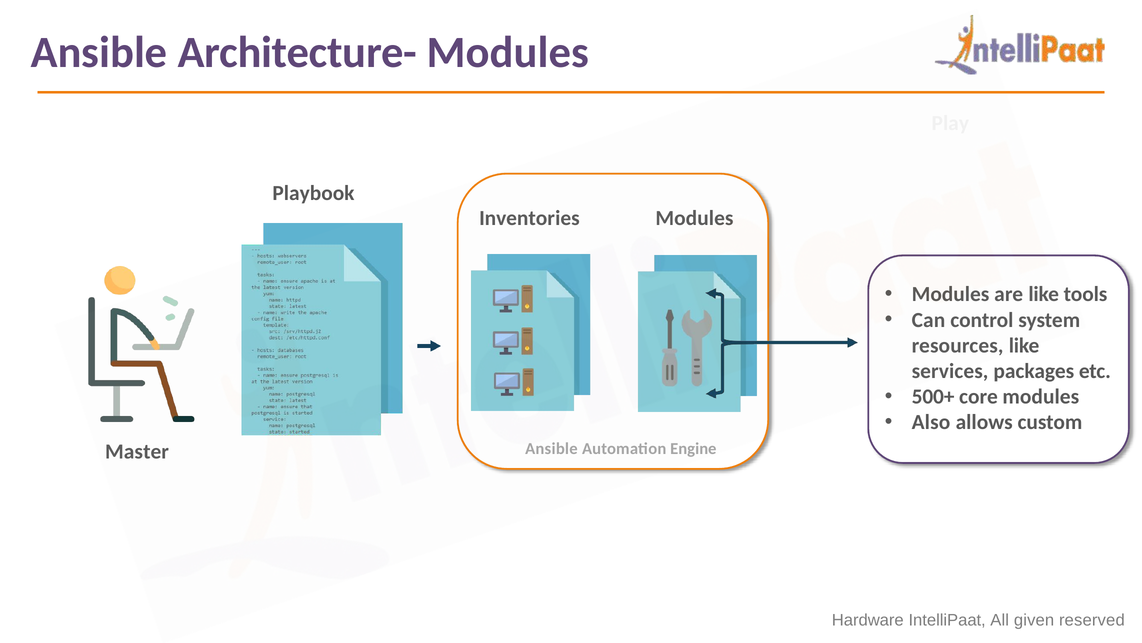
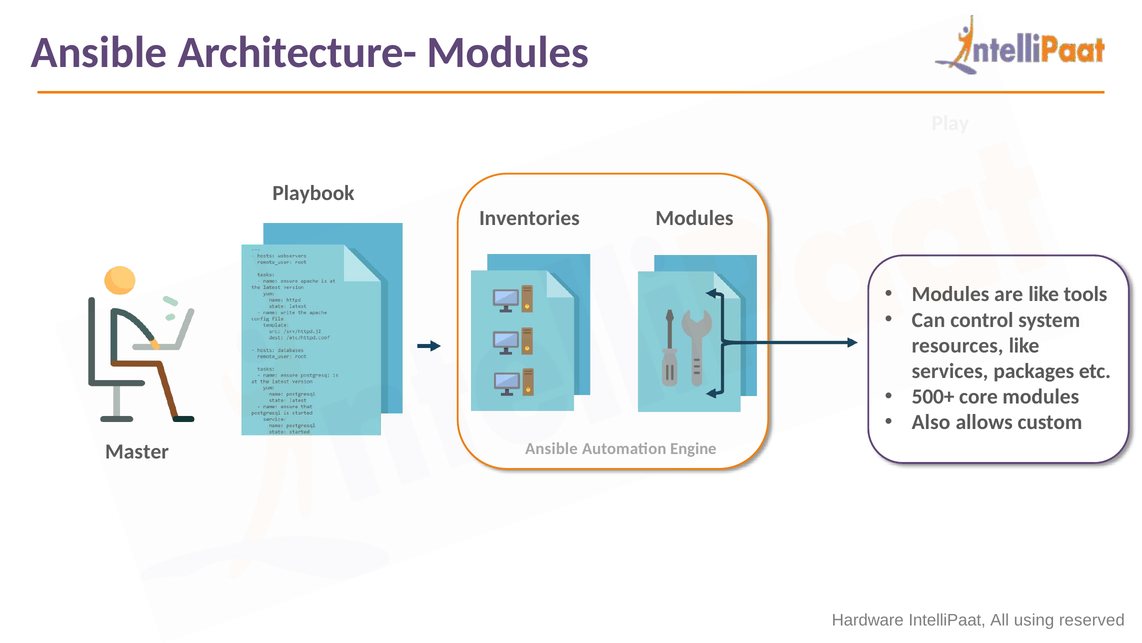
given: given -> using (1034, 620)
